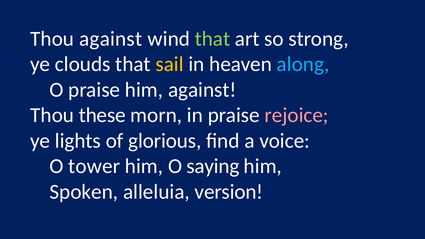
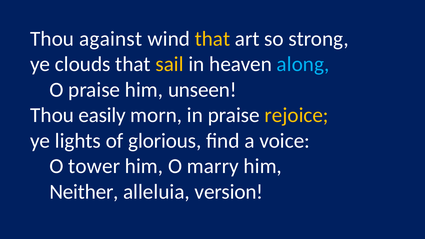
that colour: light green -> yellow (212, 39)
him against: against -> unseen (202, 90)
these: these -> easily (102, 115)
rejoice colour: pink -> yellow (297, 115)
saying: saying -> marry (213, 166)
Spoken: Spoken -> Neither (84, 192)
